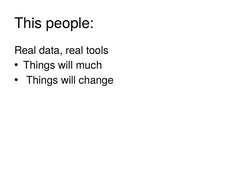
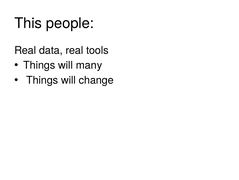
much: much -> many (89, 65)
